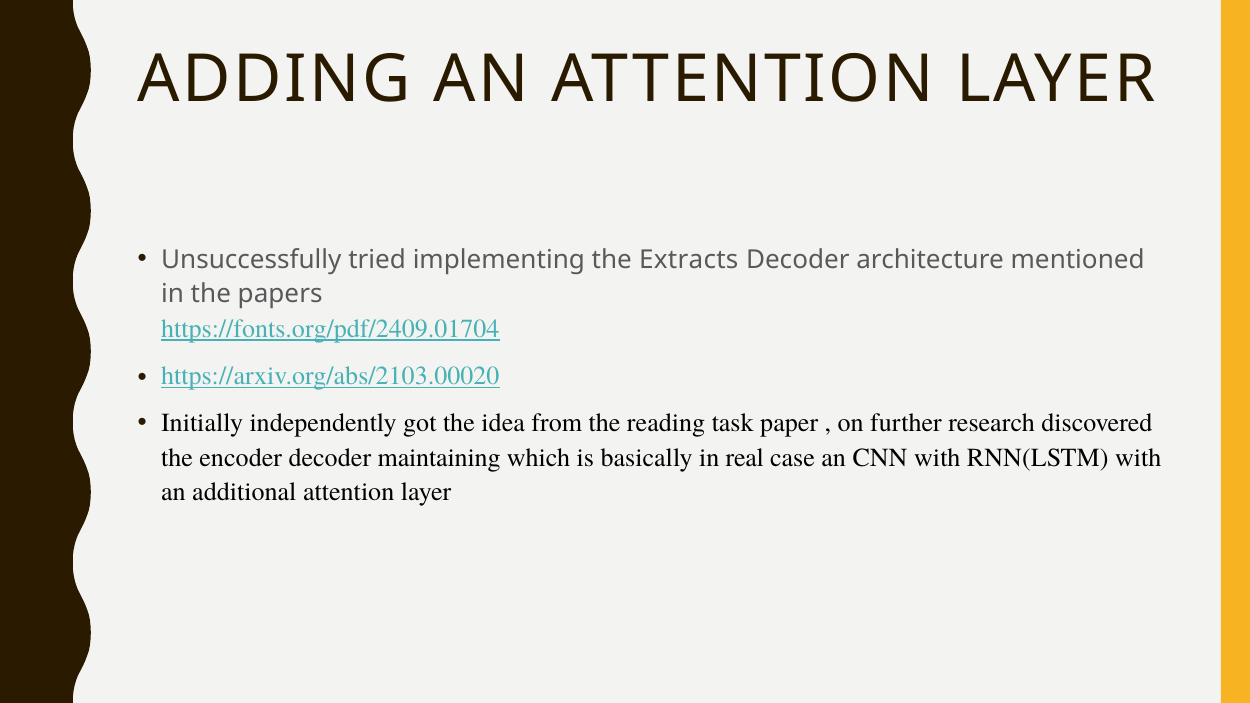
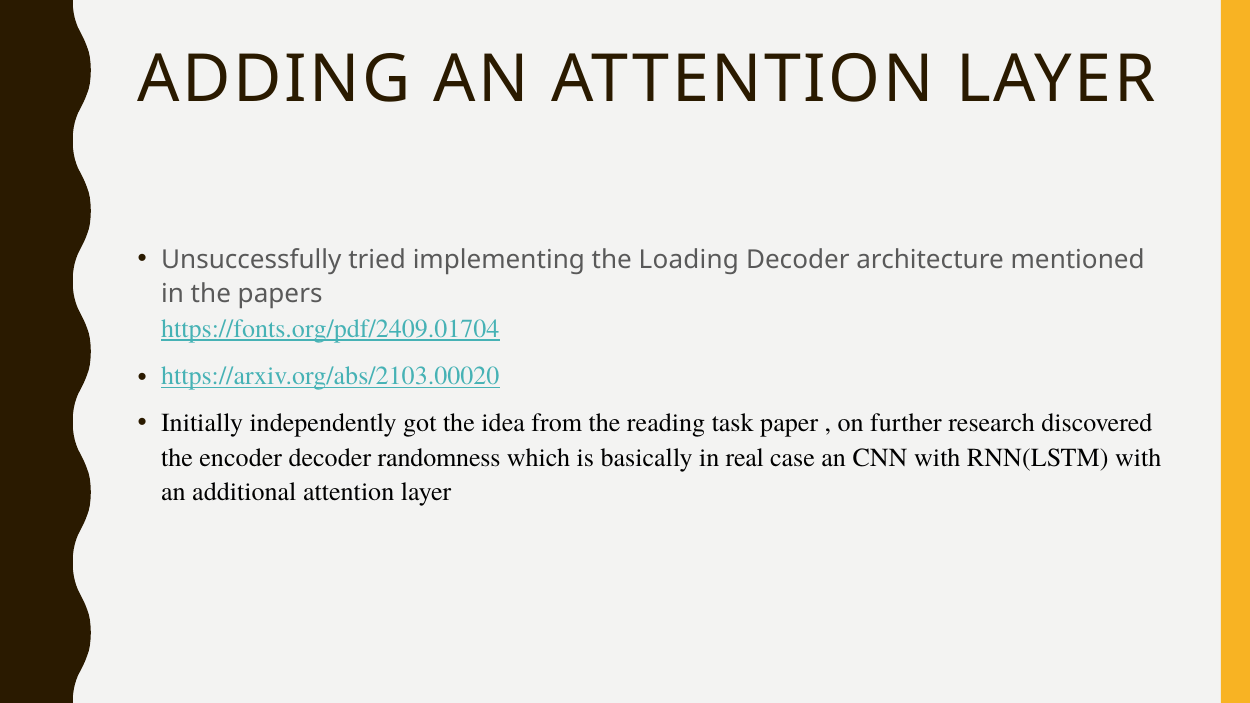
Extracts: Extracts -> Loading (689, 260)
maintaining: maintaining -> randomness (439, 458)
